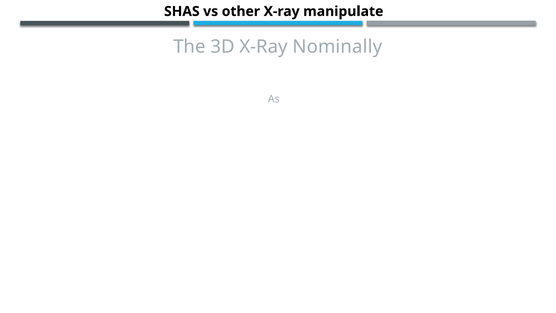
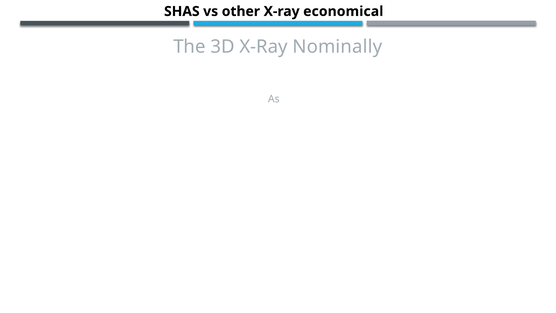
manipulate: manipulate -> economical (343, 11)
